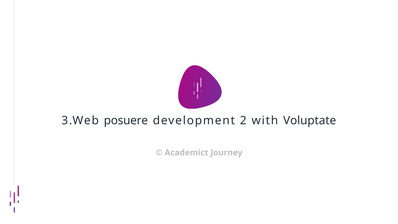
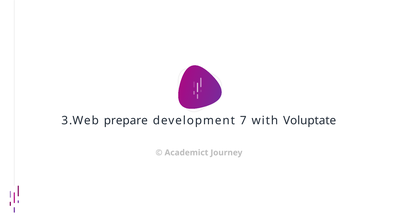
posuere: posuere -> prepare (126, 121)
2: 2 -> 7 (243, 121)
